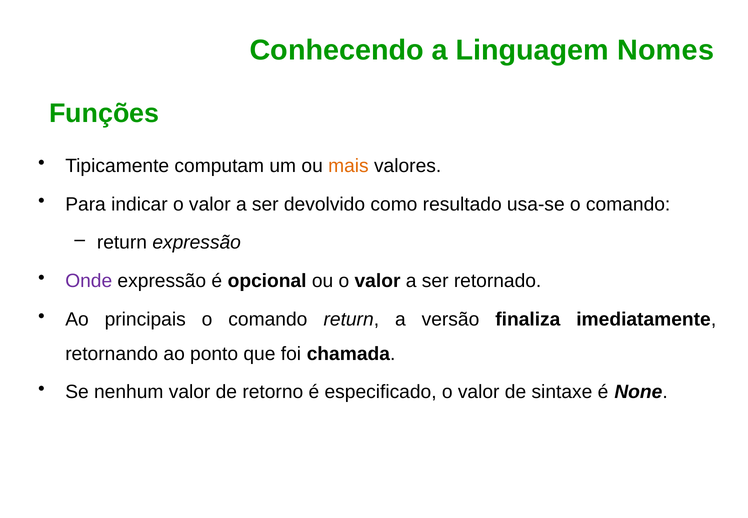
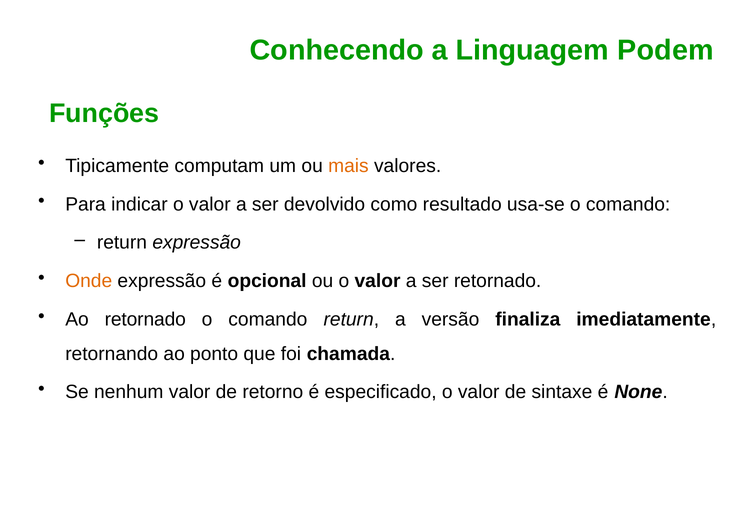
Nomes: Nomes -> Podem (666, 50)
Onde colour: purple -> orange (89, 281)
Ao principais: principais -> retornado (145, 319)
